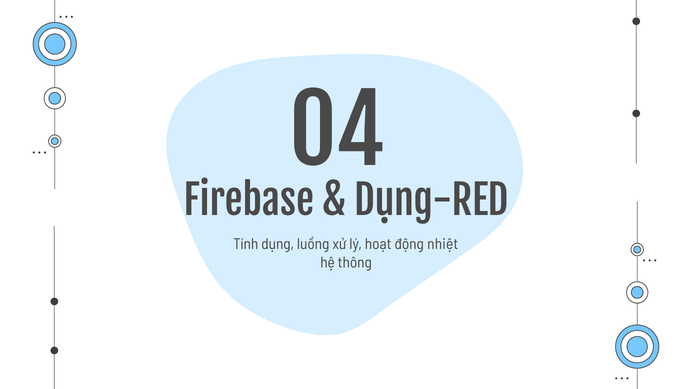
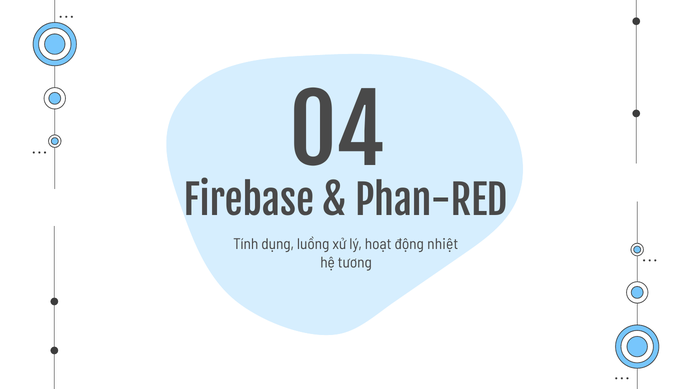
Dụng-RED: Dụng-RED -> Phan-RED (431, 202)
thông: thông -> tương (355, 263)
